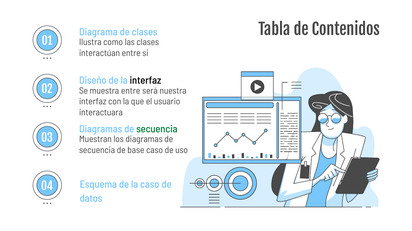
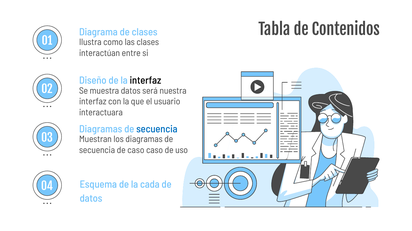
muestra entre: entre -> datos (131, 91)
secuencia colour: green -> blue (157, 129)
de base: base -> caso (136, 151)
la caso: caso -> cada (150, 185)
